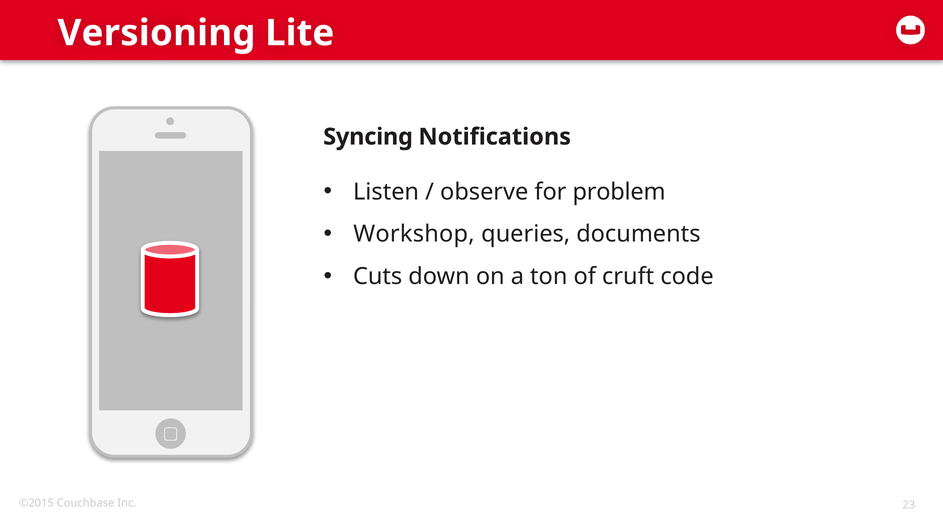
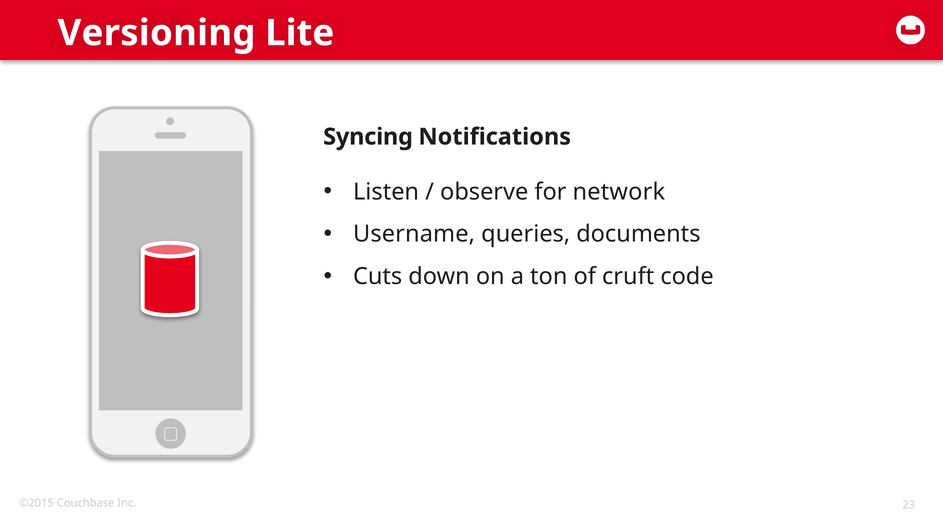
problem: problem -> network (619, 192)
Workshop: Workshop -> Username (414, 234)
